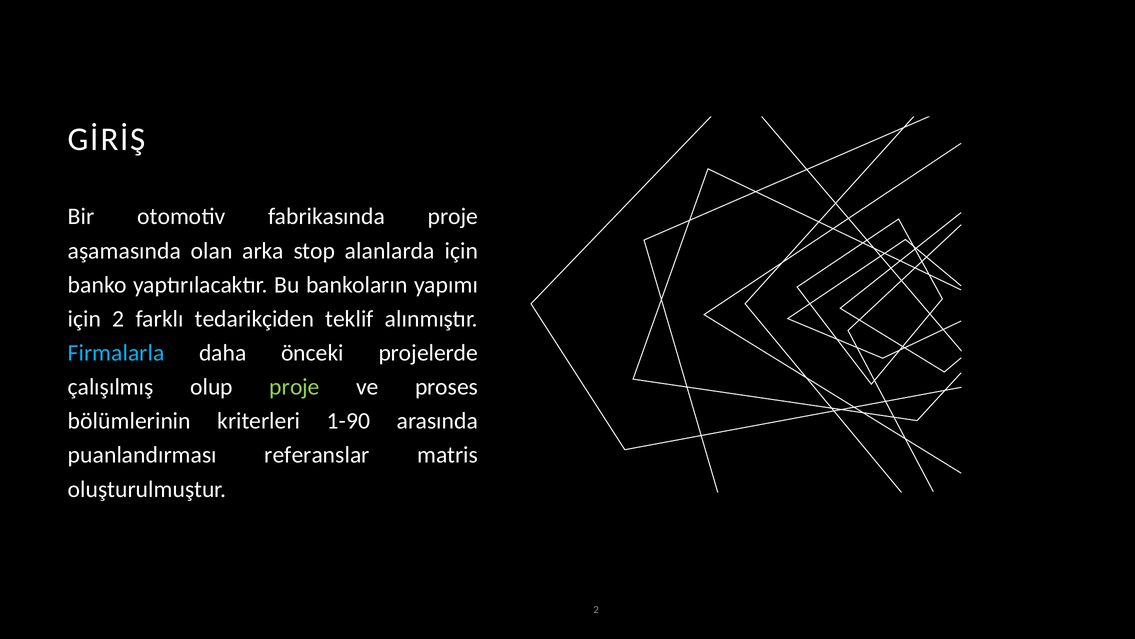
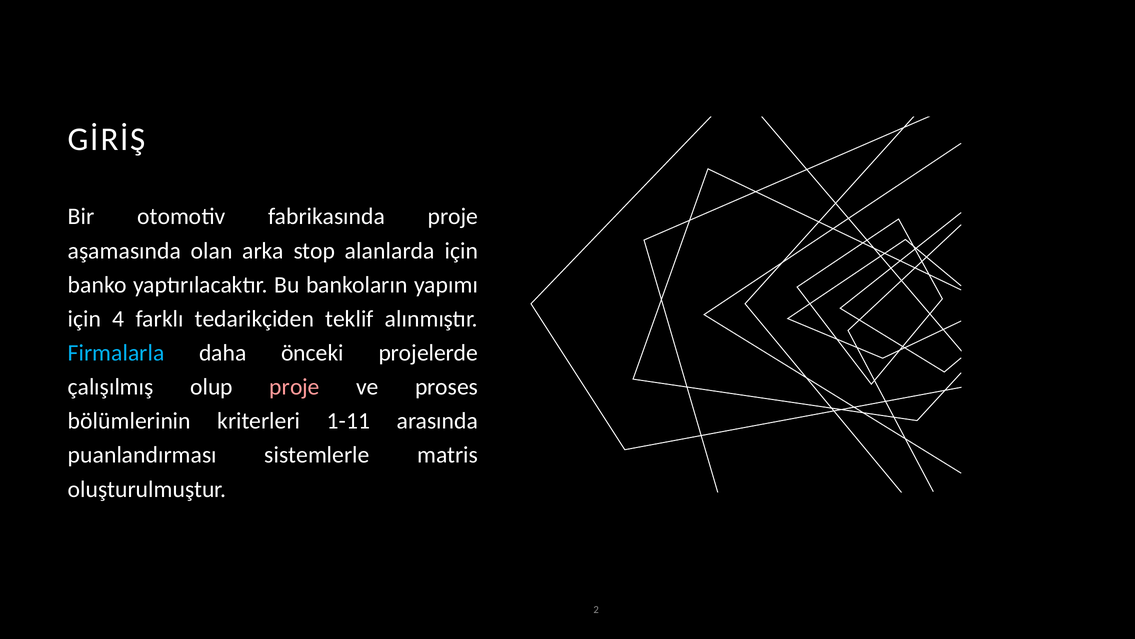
için 2: 2 -> 4 (118, 319)
proje colour: light green -> pink (295, 387)
1-90: 1-90 -> 1-11 (349, 421)
referanslar: referanslar -> sistemlerle (317, 455)
